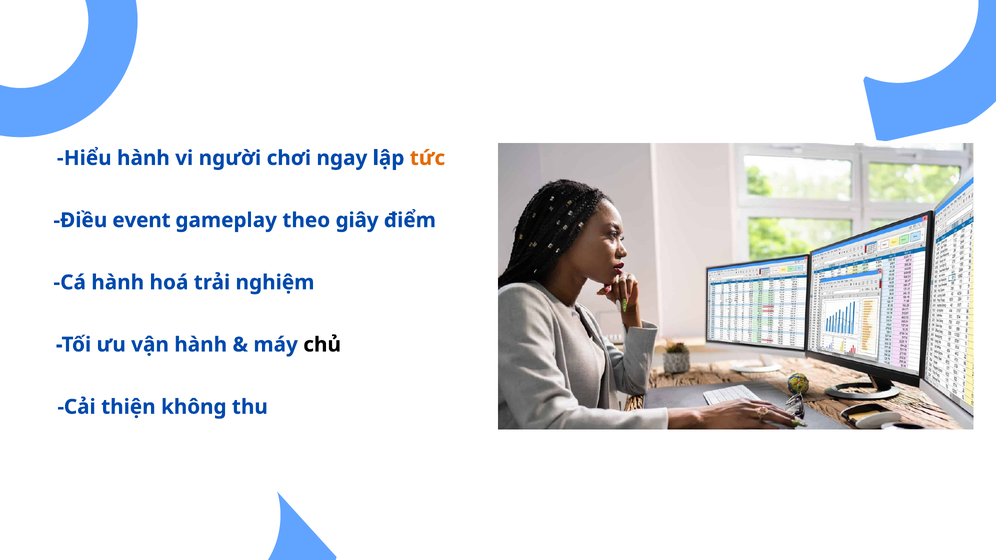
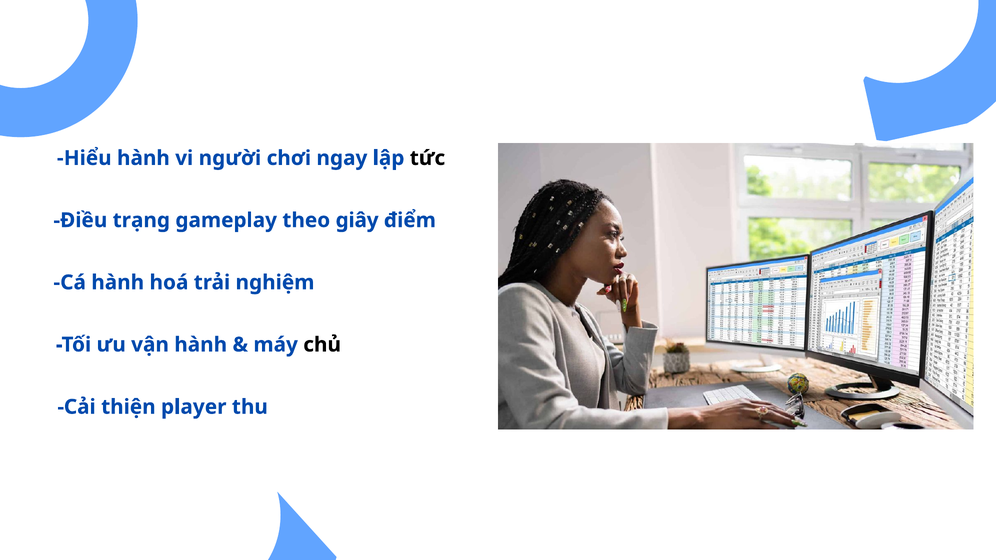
tức colour: orange -> black (427, 158)
event: event -> trạng (141, 220)
không: không -> player (194, 407)
